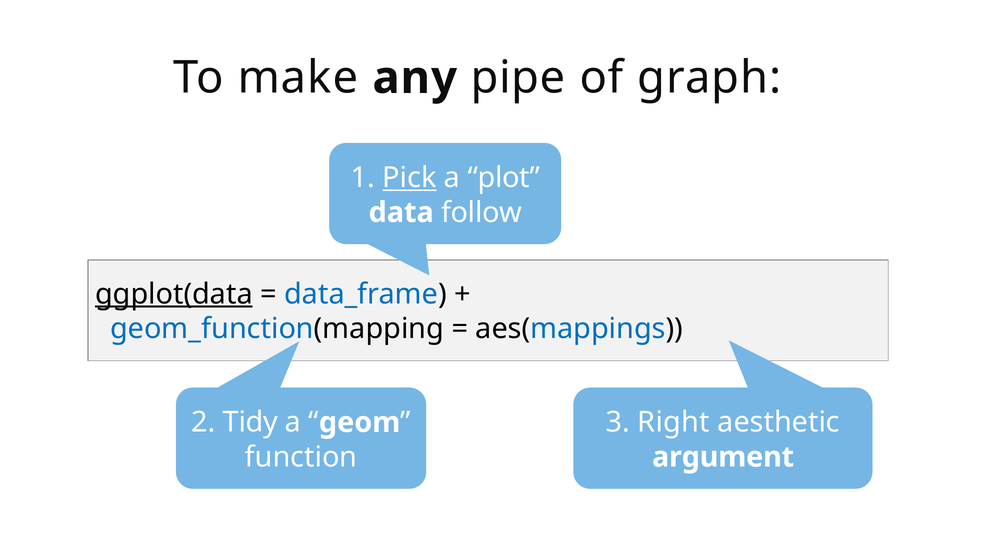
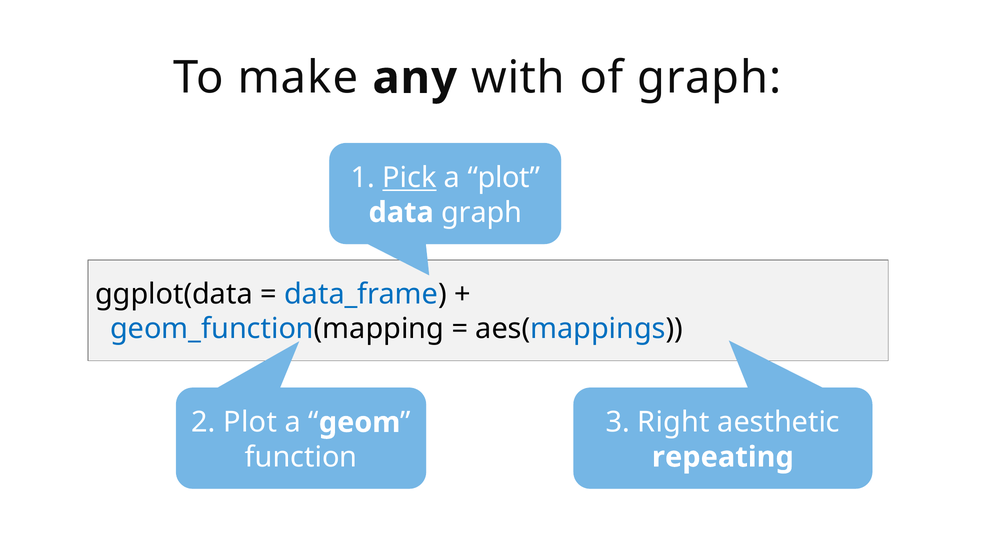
pipe: pipe -> with (518, 78)
data follow: follow -> graph (482, 212)
ggplot(data underline: present -> none (174, 294)
2 Tidy: Tidy -> Plot (250, 422)
argument: argument -> repeating (723, 457)
